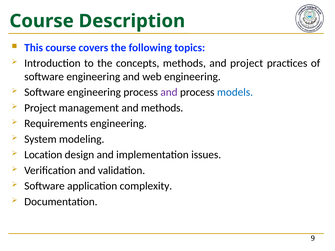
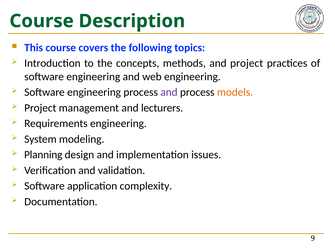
models colour: blue -> orange (235, 92)
and methods: methods -> lecturers (162, 108)
Location: Location -> Planning (43, 155)
